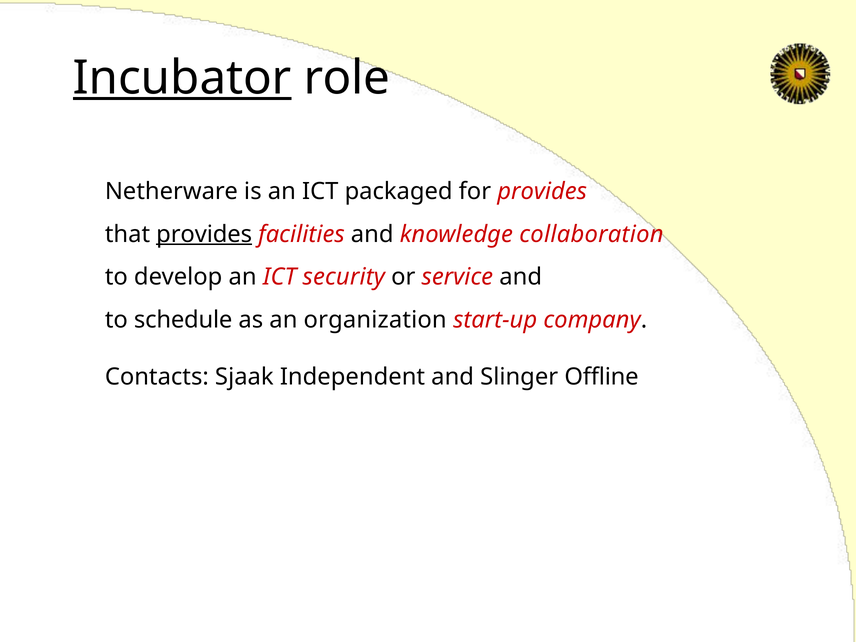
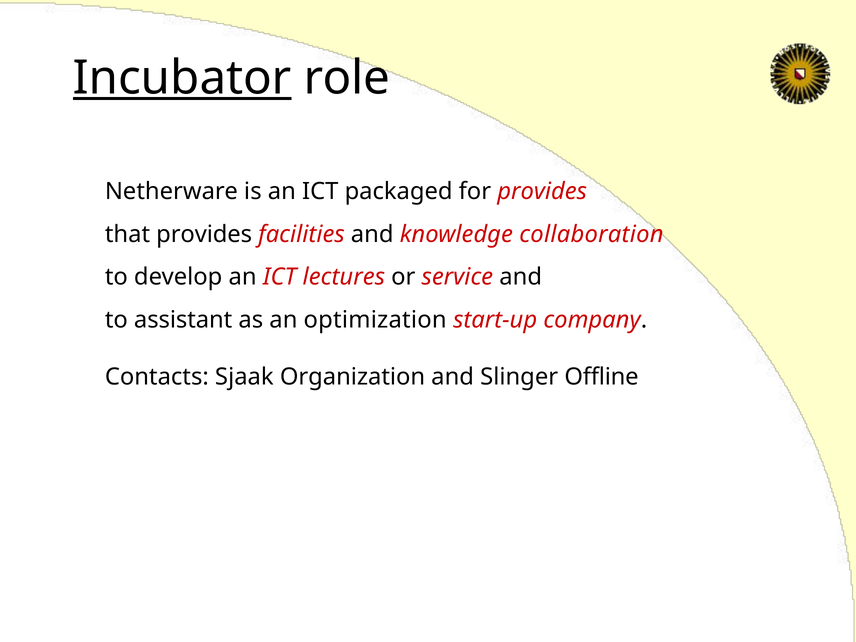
provides underline: present -> none (204, 234)
security: security -> lectures (344, 277)
schedule: schedule -> assistant (183, 320)
organization: organization -> optimization (375, 320)
Independent: Independent -> Organization (353, 377)
